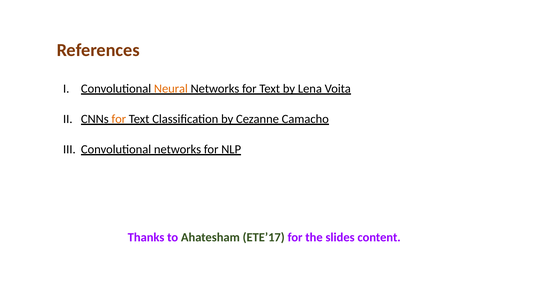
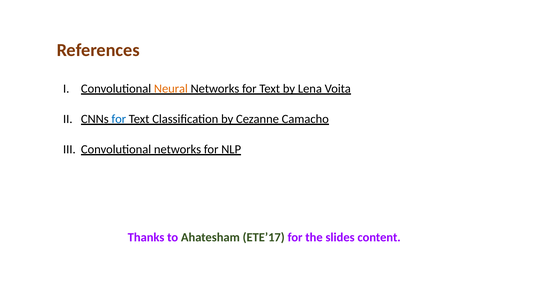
for colour: orange -> blue (119, 119)
